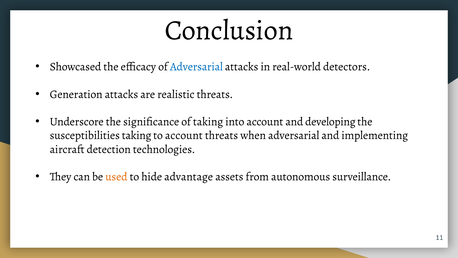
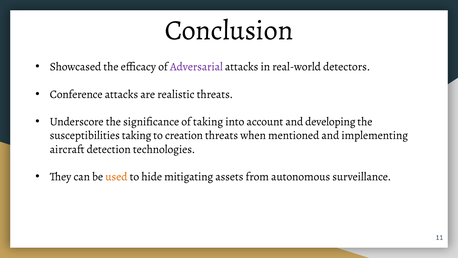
Adversarial colour: blue -> purple (196, 67)
Generation: Generation -> Conference (76, 94)
to account: account -> creation (184, 135)
when adversarial: adversarial -> mentioned (294, 135)
advantage: advantage -> mitigating (189, 177)
